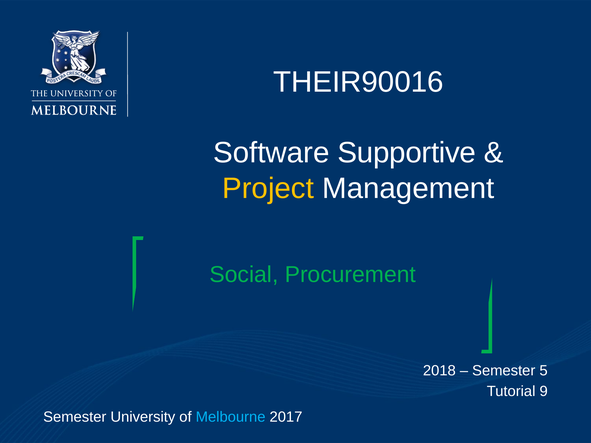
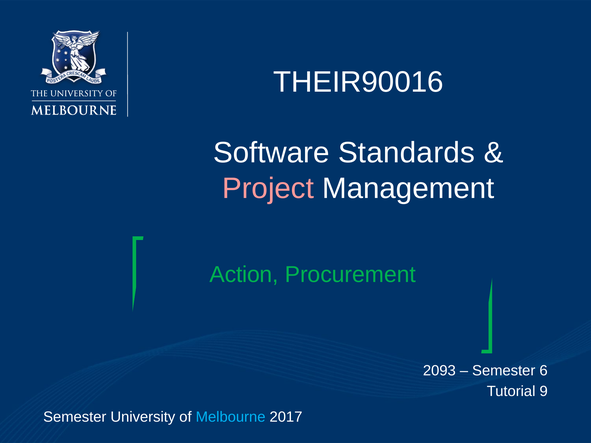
Supportive: Supportive -> Standards (407, 153)
Project colour: yellow -> pink (268, 188)
Social: Social -> Action (244, 275)
2018: 2018 -> 2093 (439, 371)
5: 5 -> 6 (544, 371)
